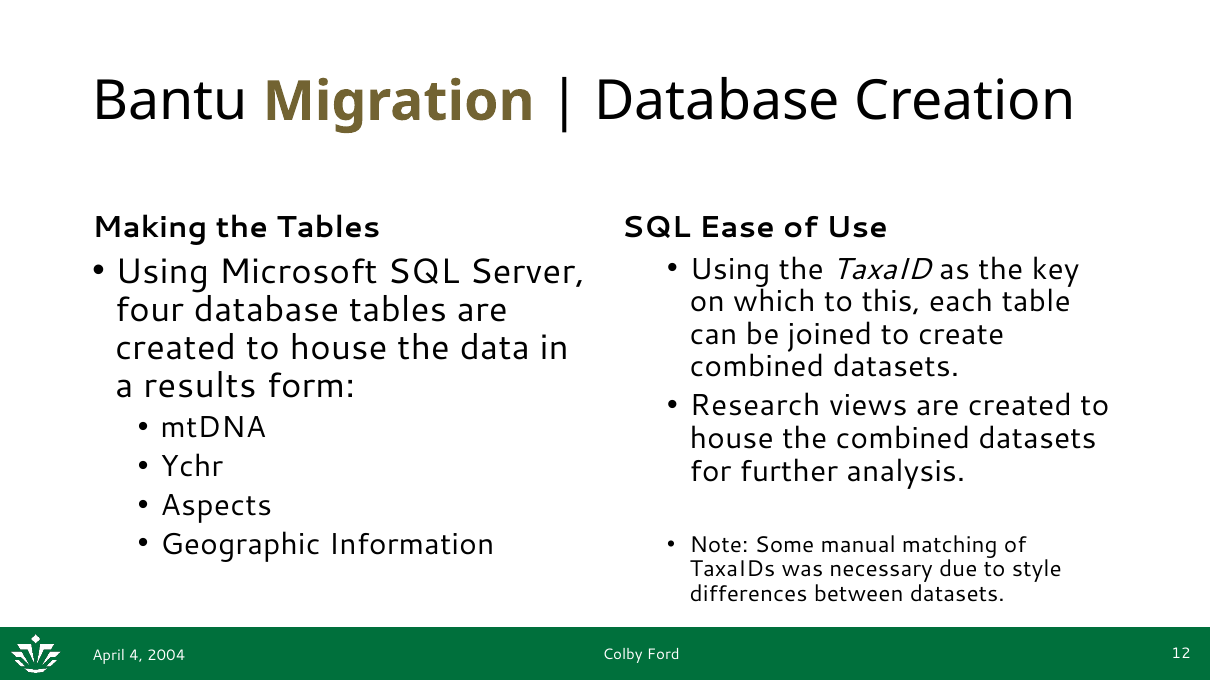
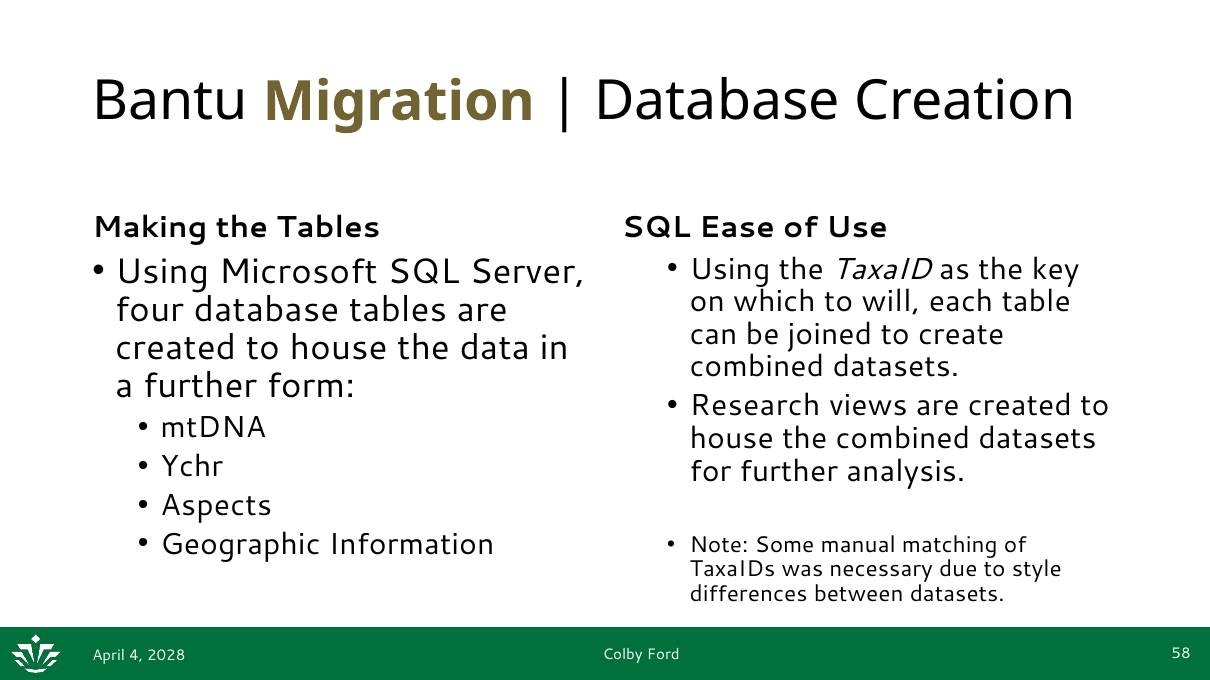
this: this -> will (891, 302)
a results: results -> further (200, 386)
12: 12 -> 58 (1181, 654)
2004: 2004 -> 2028 (166, 656)
